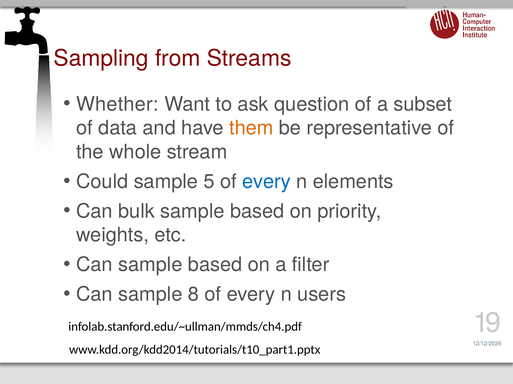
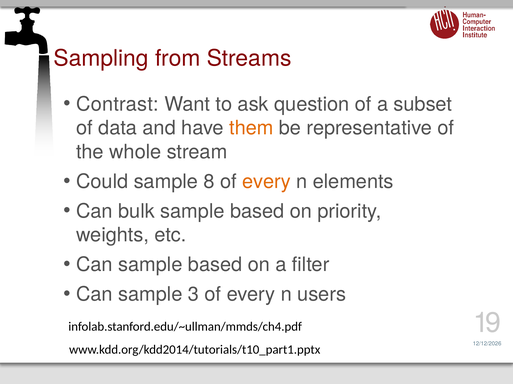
Whether: Whether -> Contrast (117, 104)
5: 5 -> 8 (209, 182)
every colour: blue -> orange (266, 182)
8: 8 -> 3 (193, 295)
